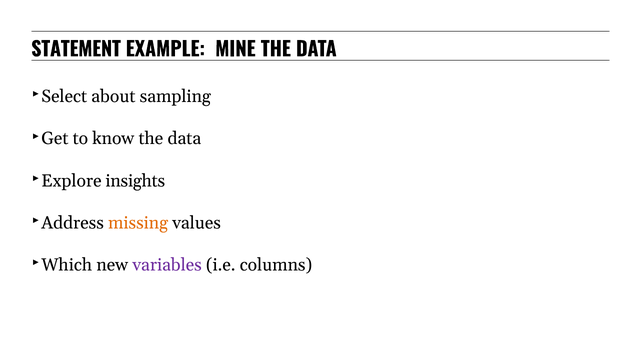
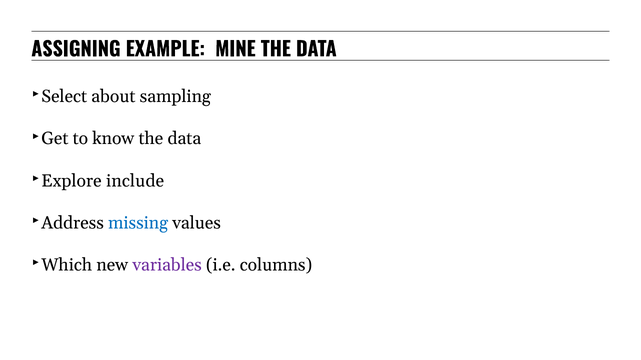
STATEMENT: STATEMENT -> ASSIGNING (76, 50)
insights: insights -> include (135, 181)
missing colour: orange -> blue (138, 223)
